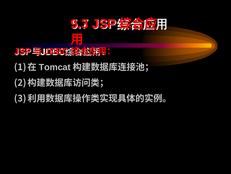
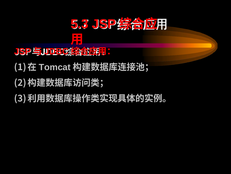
9.3: 9.3 -> 5.3 (79, 24)
